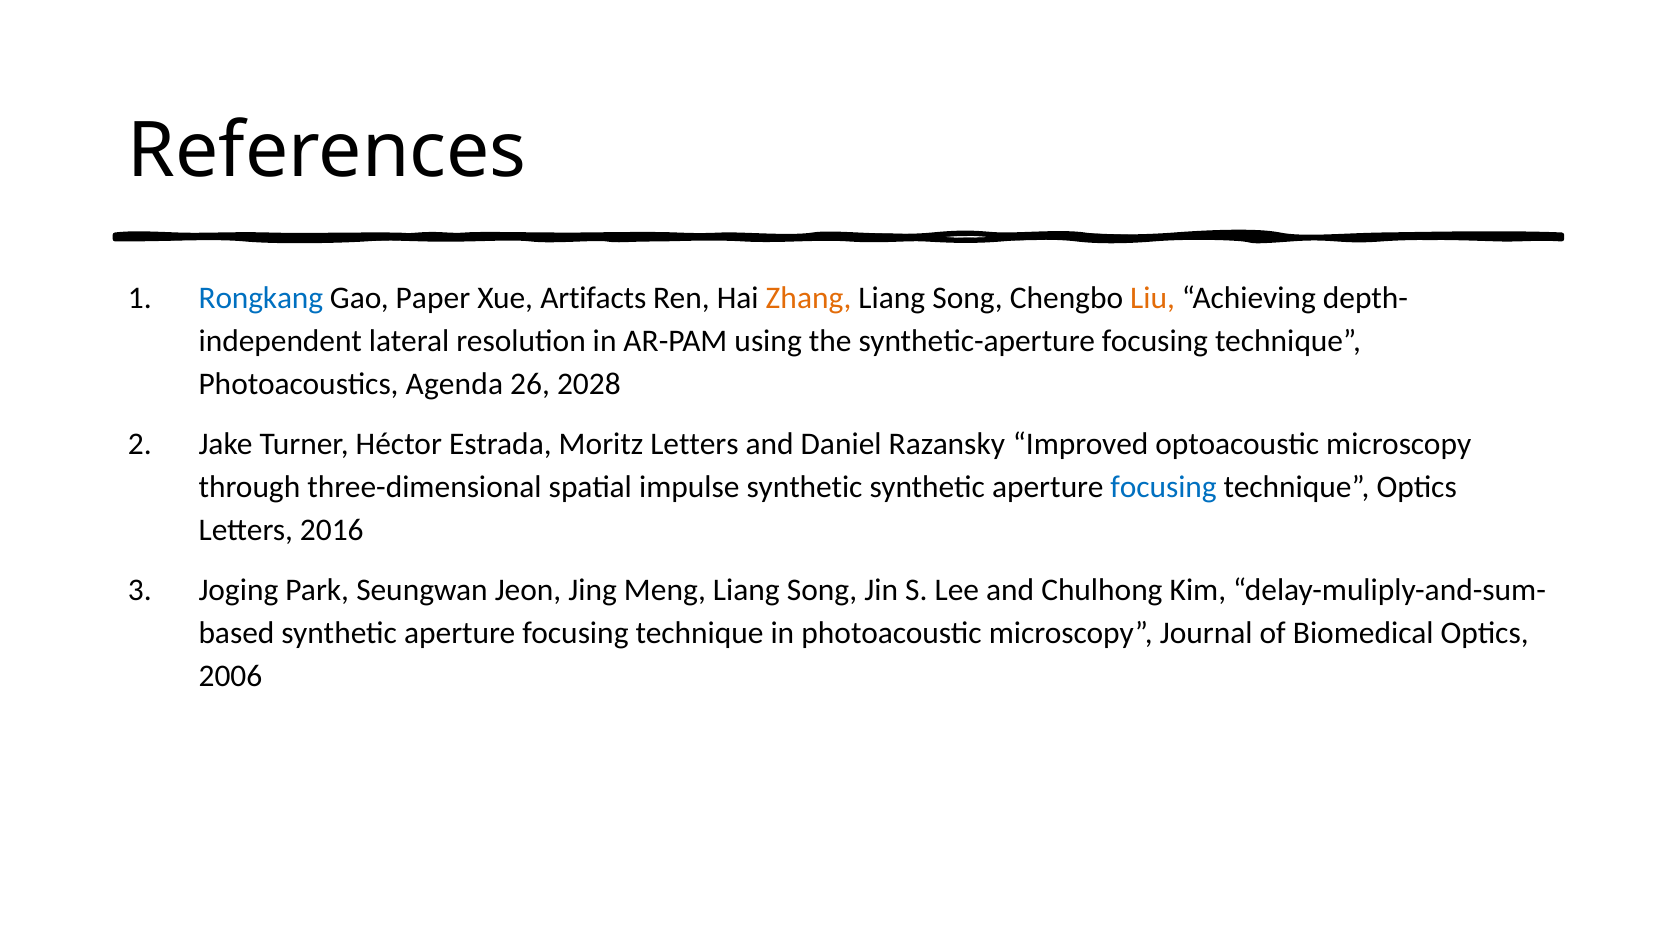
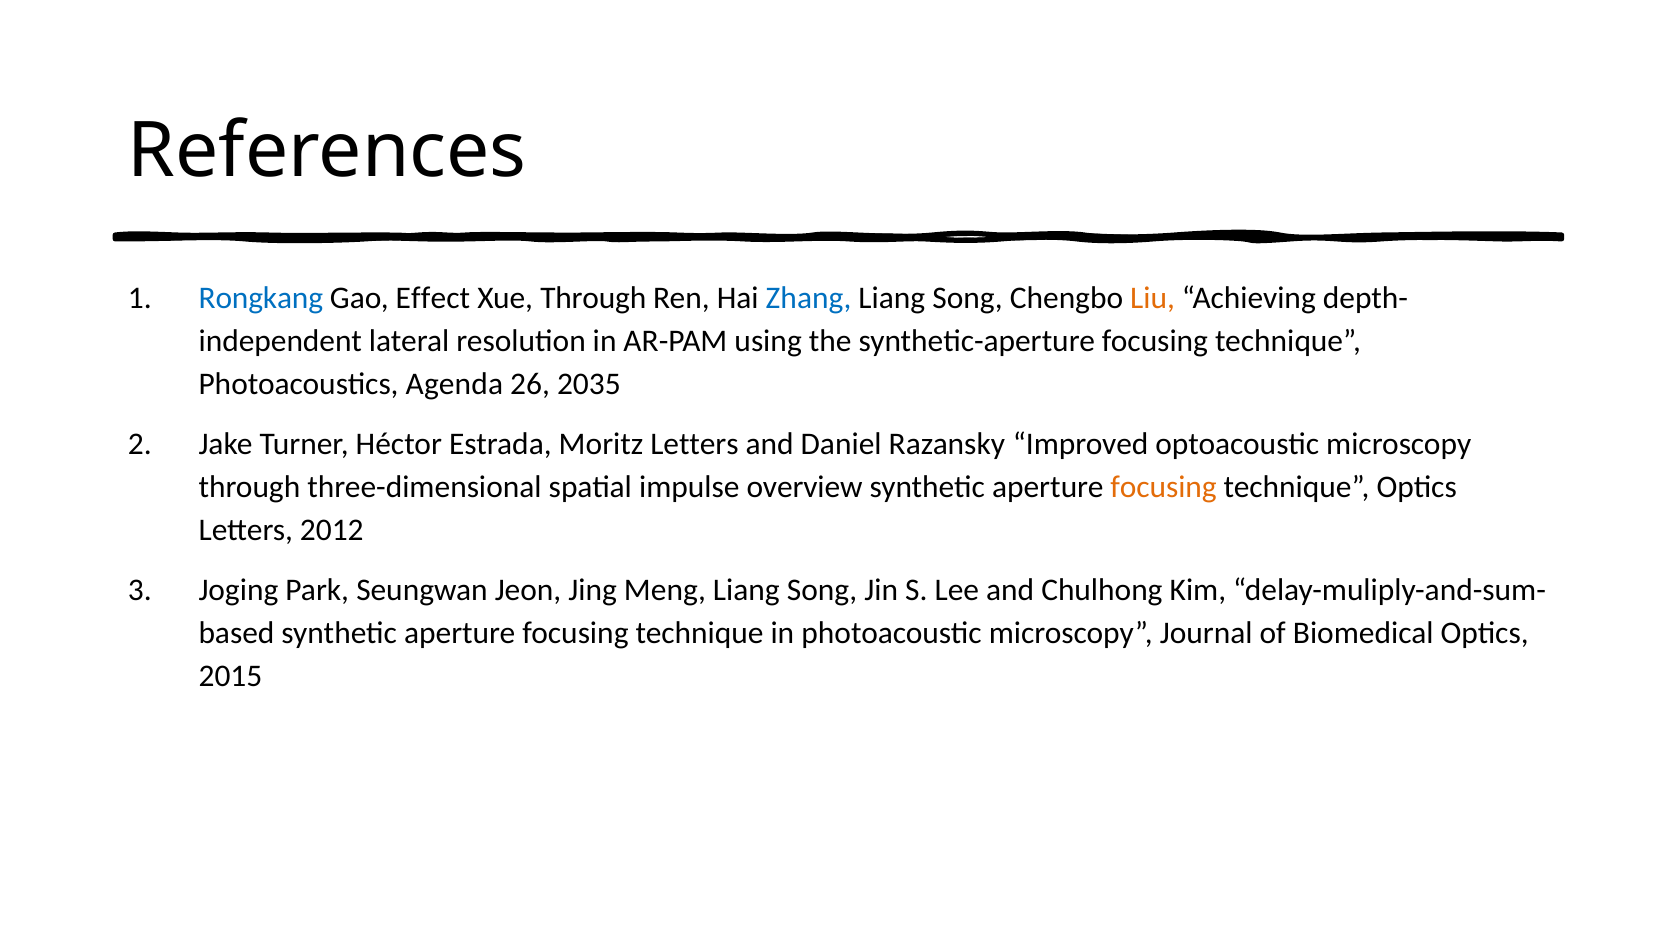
Paper: Paper -> Effect (433, 298)
Xue Artifacts: Artifacts -> Through (593, 298)
Zhang colour: orange -> blue (809, 298)
2028: 2028 -> 2035 (589, 384)
impulse synthetic: synthetic -> overview (805, 487)
focusing colour: blue -> orange (1164, 487)
2016: 2016 -> 2012 (332, 530)
2006: 2006 -> 2015 (230, 677)
